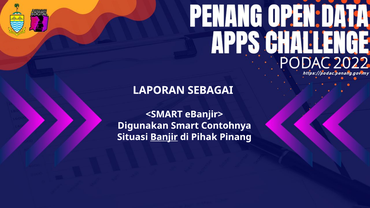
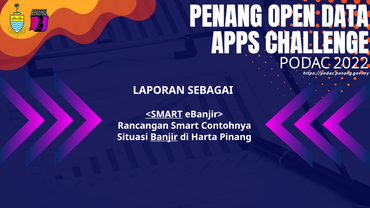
<SMART underline: none -> present (164, 114)
Digunakan: Digunakan -> Rancangan (143, 126)
Pihak: Pihak -> Harta (204, 137)
